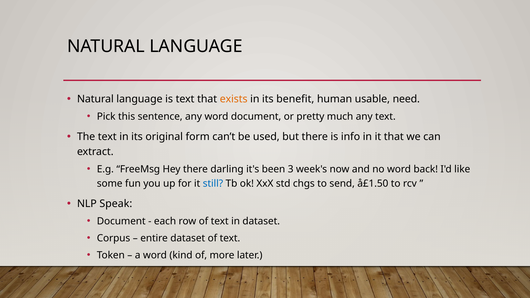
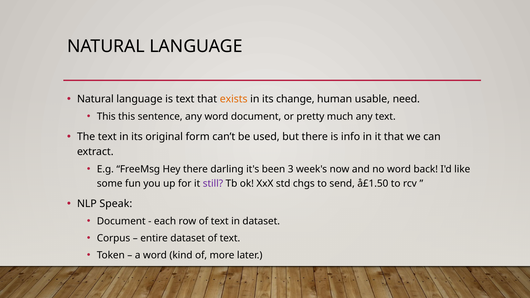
benefit: benefit -> change (295, 99)
Pick: Pick -> This (106, 116)
still colour: blue -> purple (213, 184)
